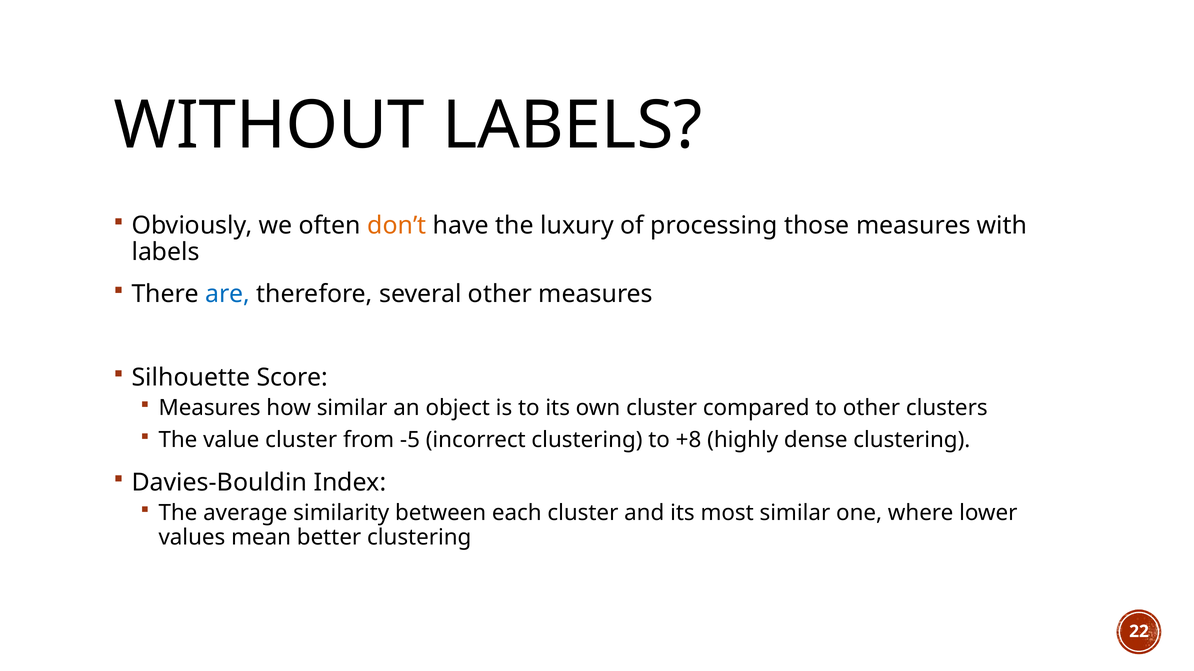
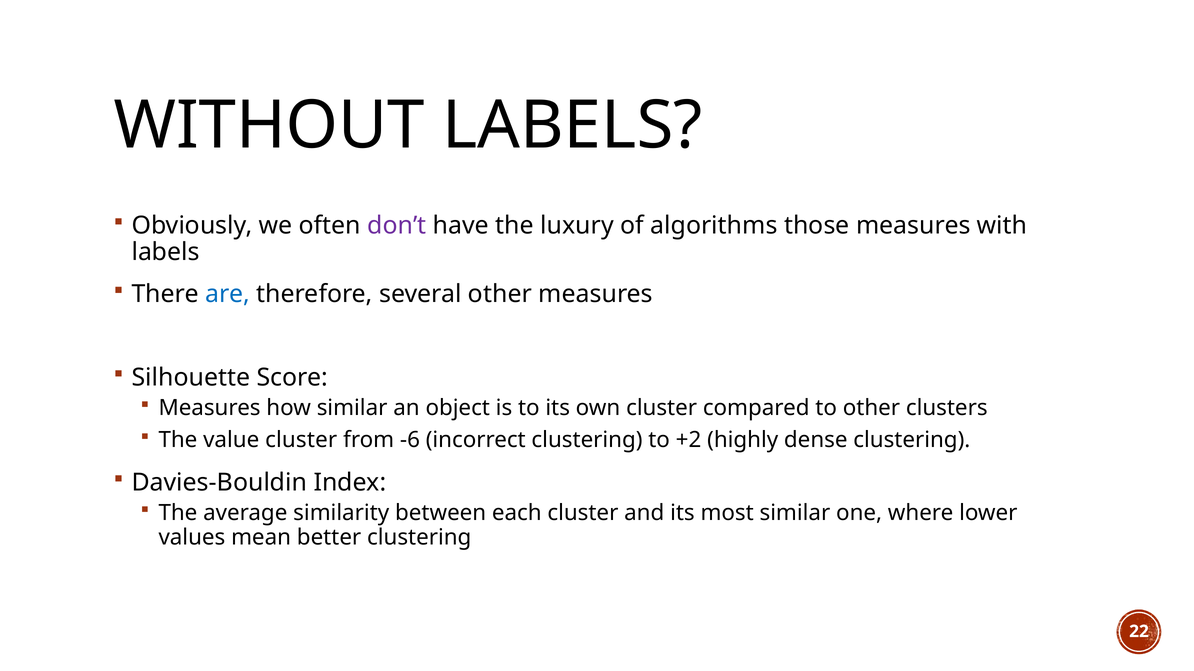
don’t colour: orange -> purple (397, 226)
processing: processing -> algorithms (714, 226)
-5: -5 -> -6 (410, 440)
+8: +8 -> +2 (689, 440)
